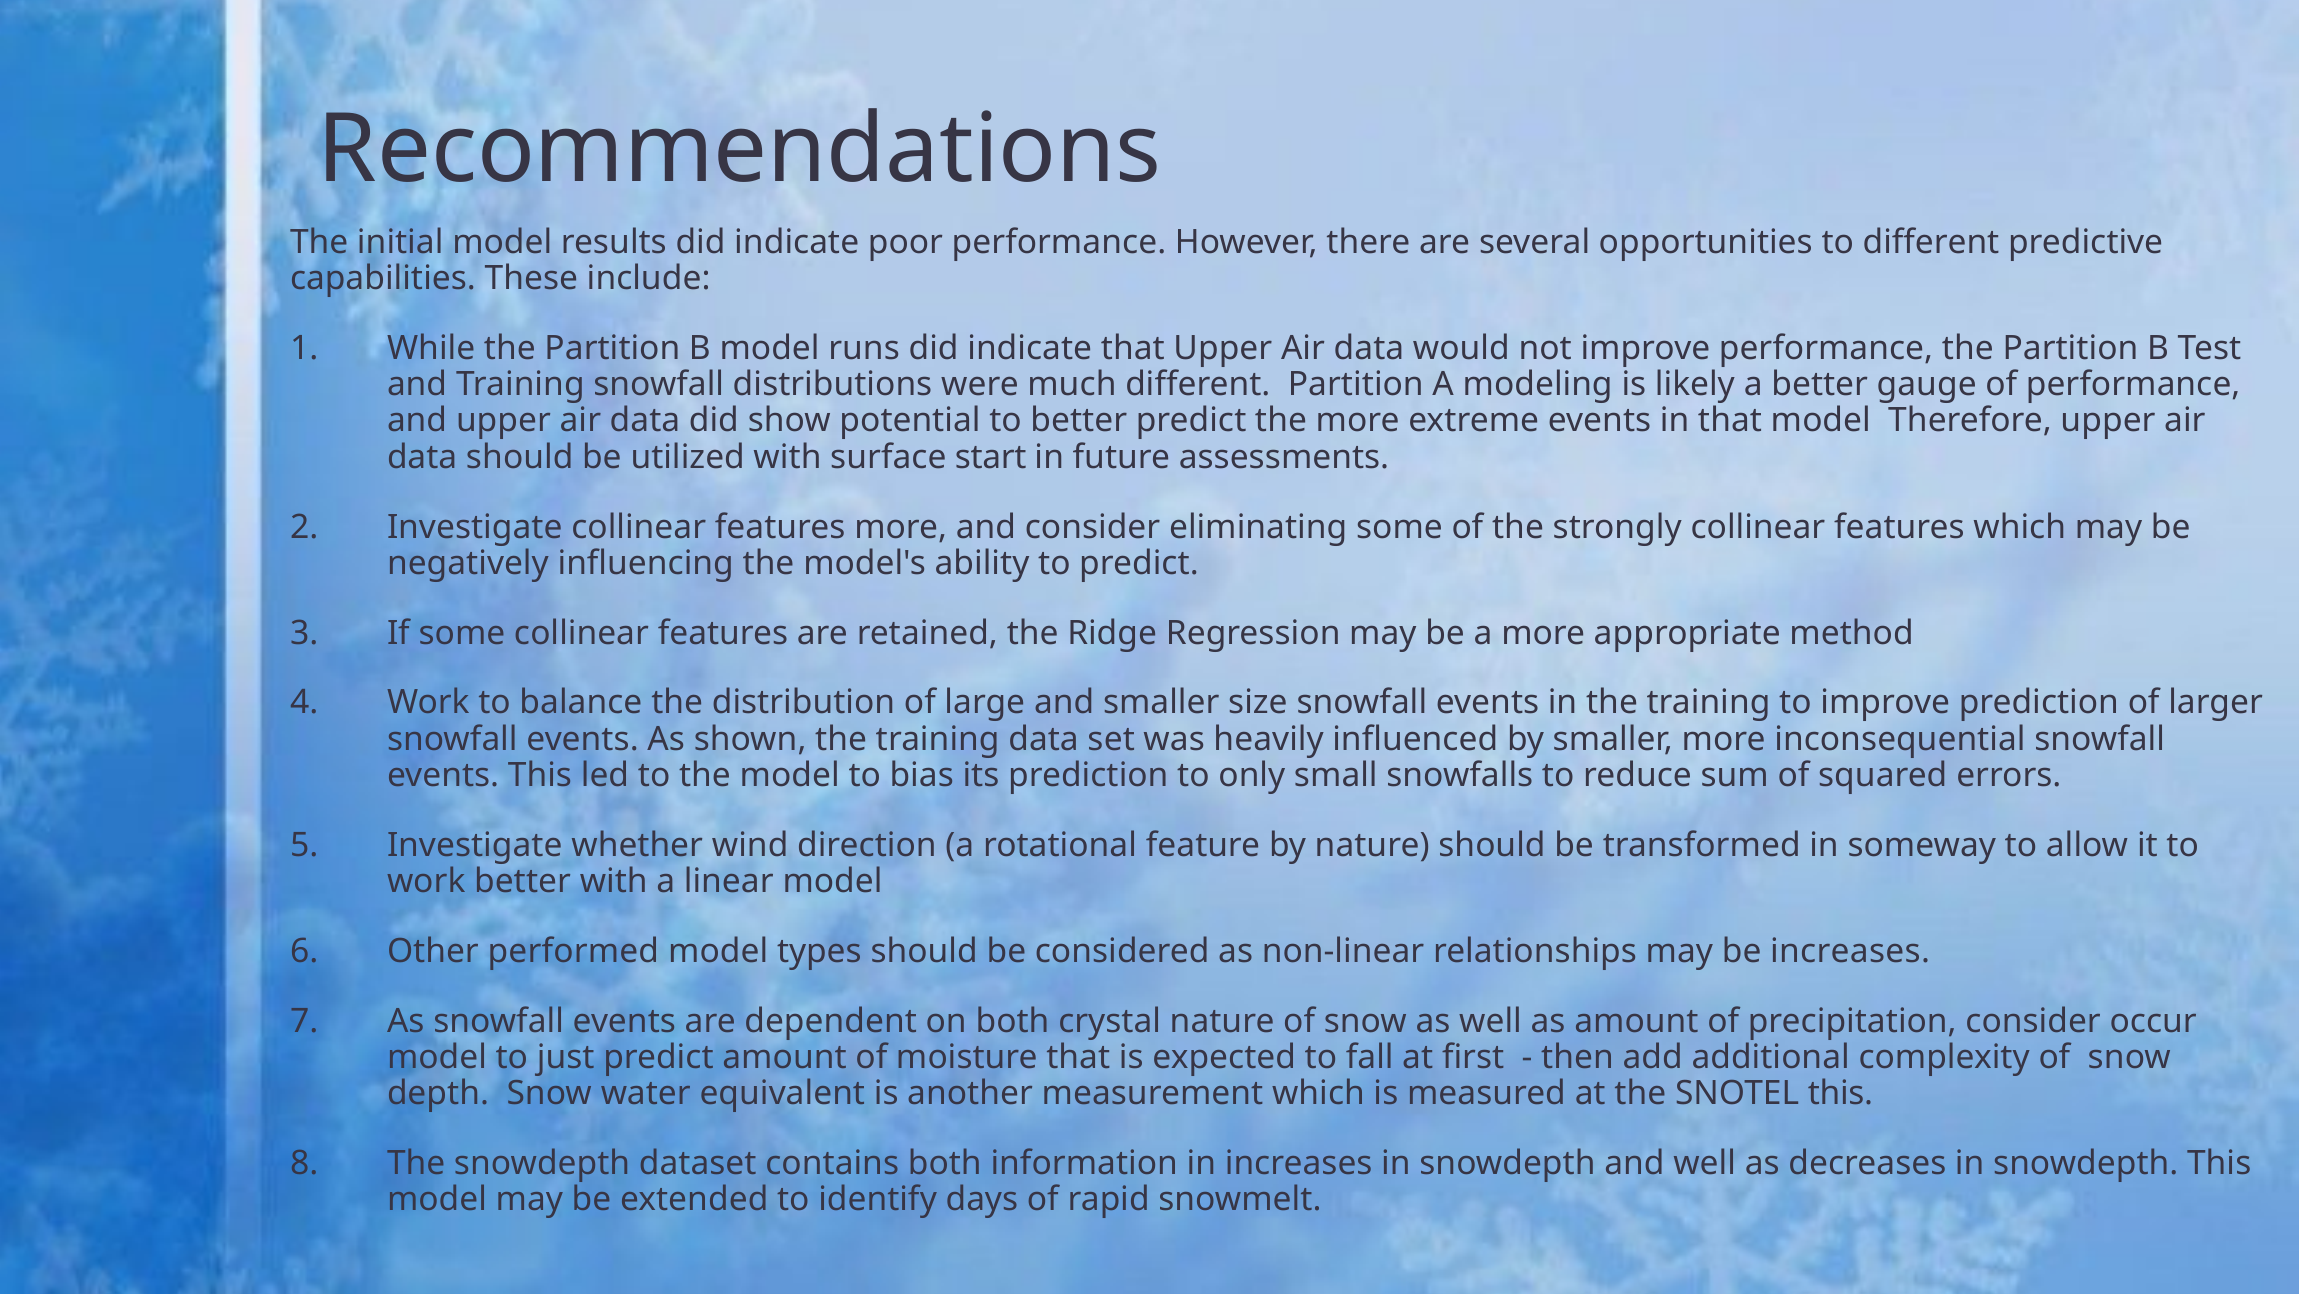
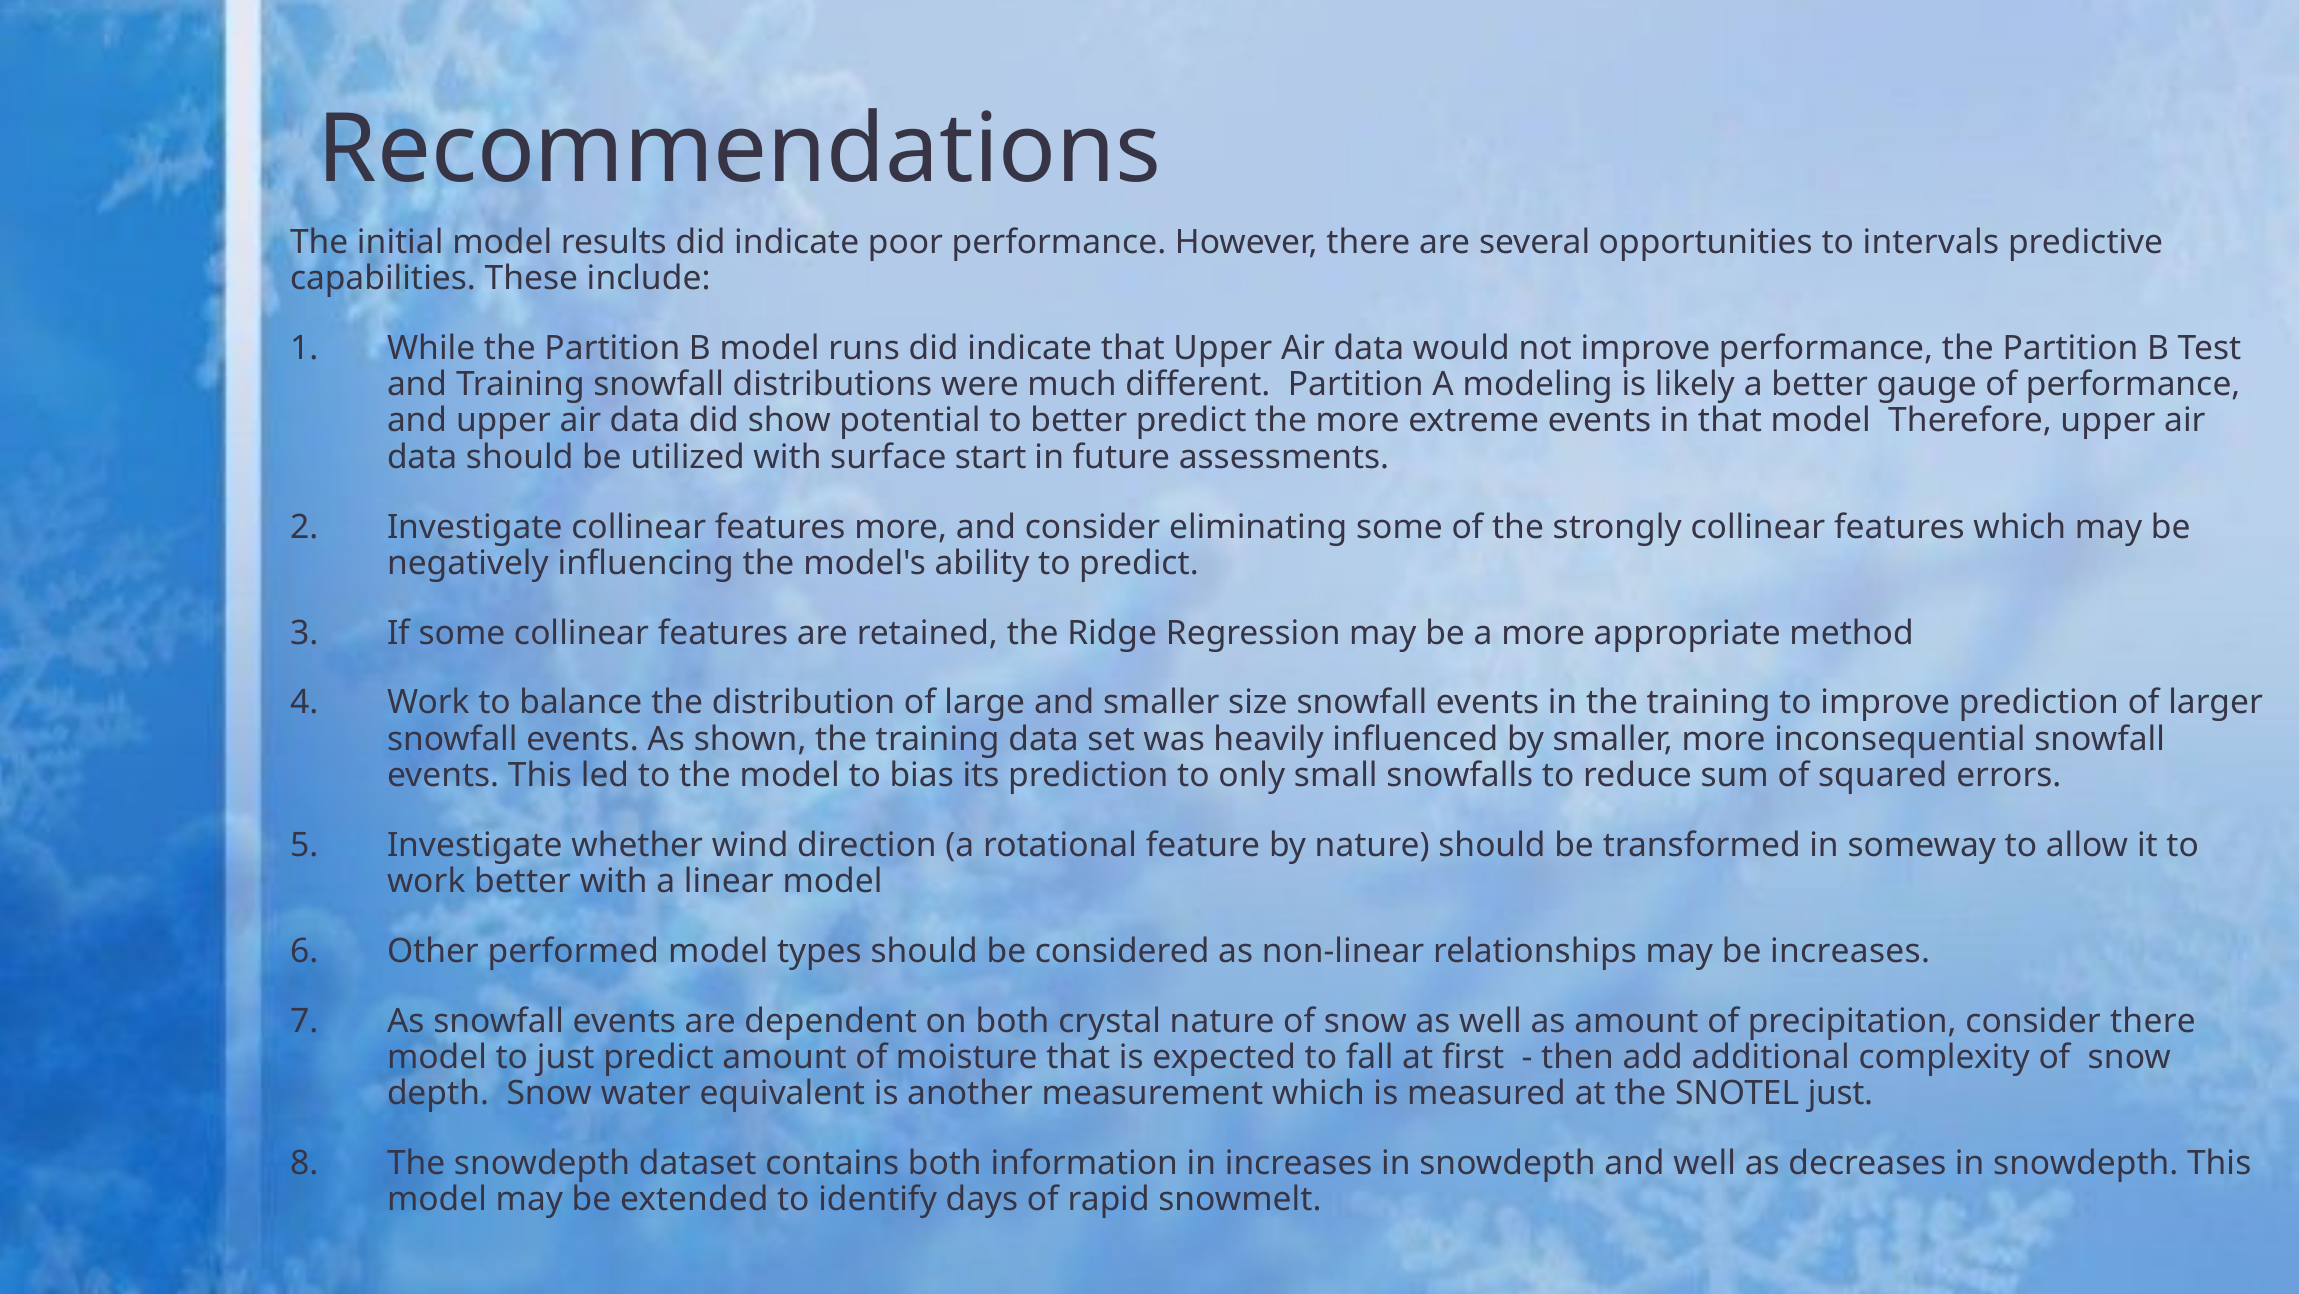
to different: different -> intervals (1931, 242)
consider occur: occur -> there (2153, 1021)
SNOTEL this: this -> just (1841, 1093)
